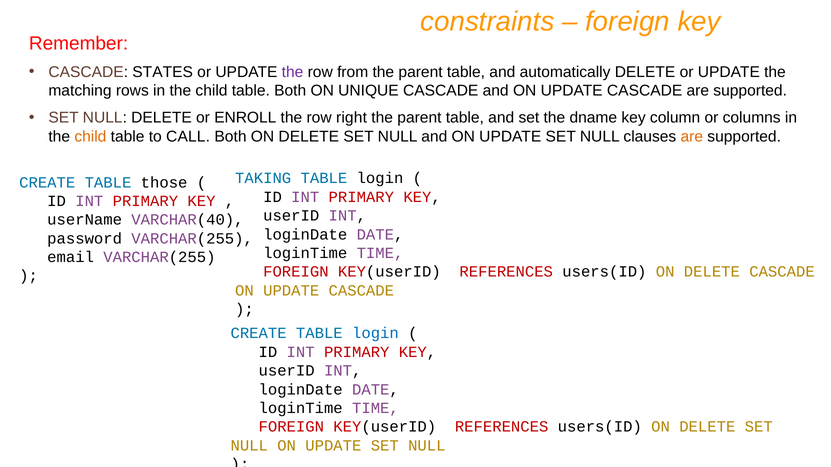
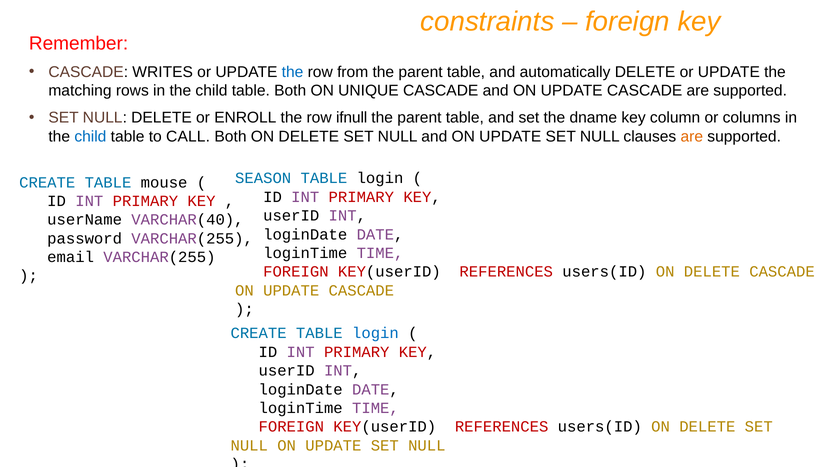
STATES: STATES -> WRITES (163, 72)
the colour: purple -> blue (293, 72)
right: right -> ifnull (352, 118)
child colour: orange -> blue (90, 137)
TAKING: TAKING -> SEASON (263, 178)
those: those -> mouse (164, 183)
